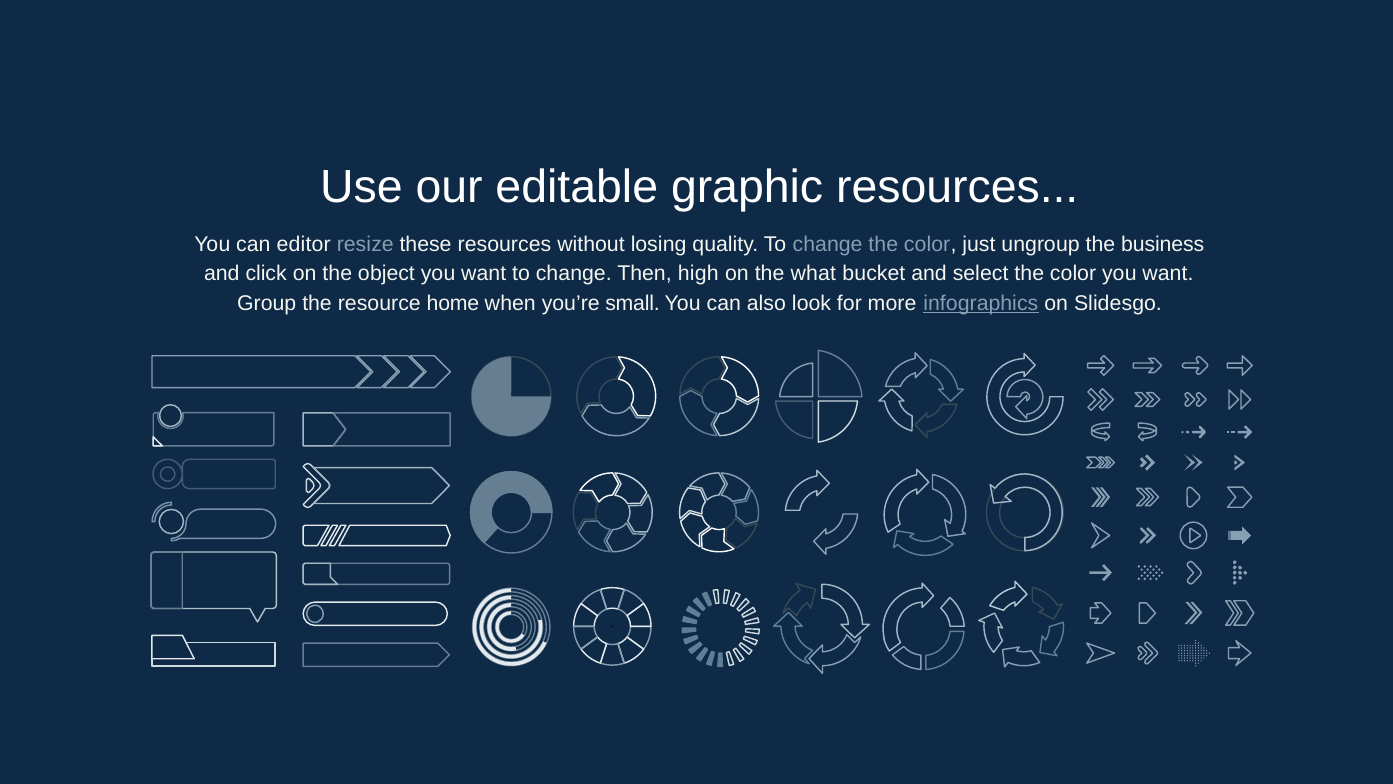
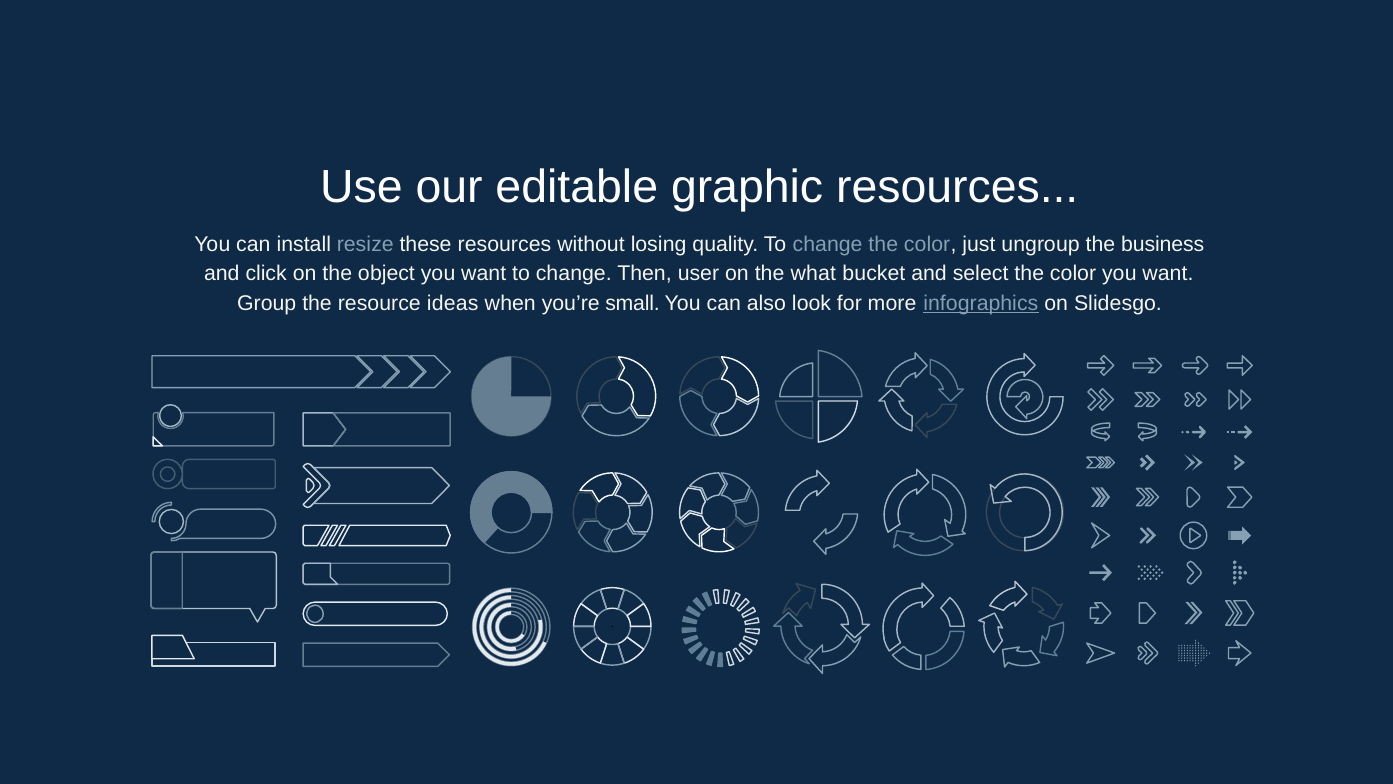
editor: editor -> install (304, 244)
high: high -> user (698, 274)
home: home -> ideas (453, 303)
